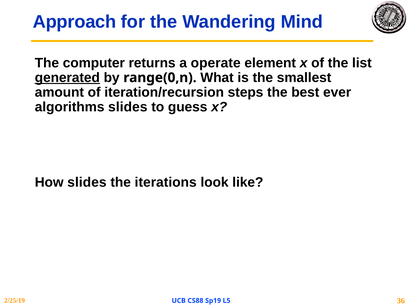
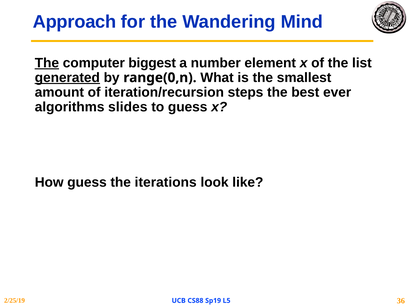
The underline: none -> present (47, 63)
returns: returns -> biggest (152, 63)
operate: operate -> number (216, 63)
How slides: slides -> guess (87, 182)
